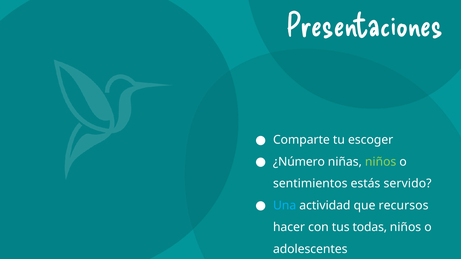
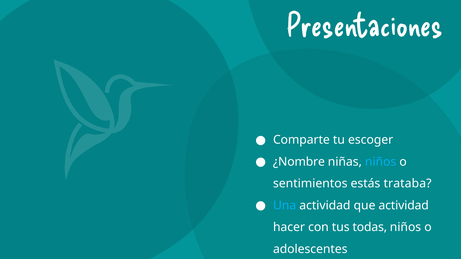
¿Número: ¿Número -> ¿Nombre (299, 162)
niños colour: light green -> light blue (381, 162)
servido: servido -> trataba (408, 184)
que recursos: recursos -> actividad (404, 206)
